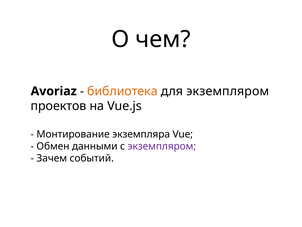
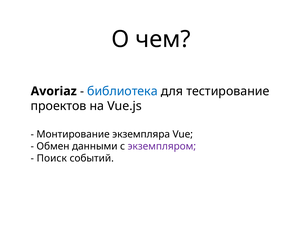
библиотека colour: orange -> blue (122, 91)
для экземпляром: экземпляром -> тестирование (228, 91)
Зачем: Зачем -> Поиск (52, 158)
